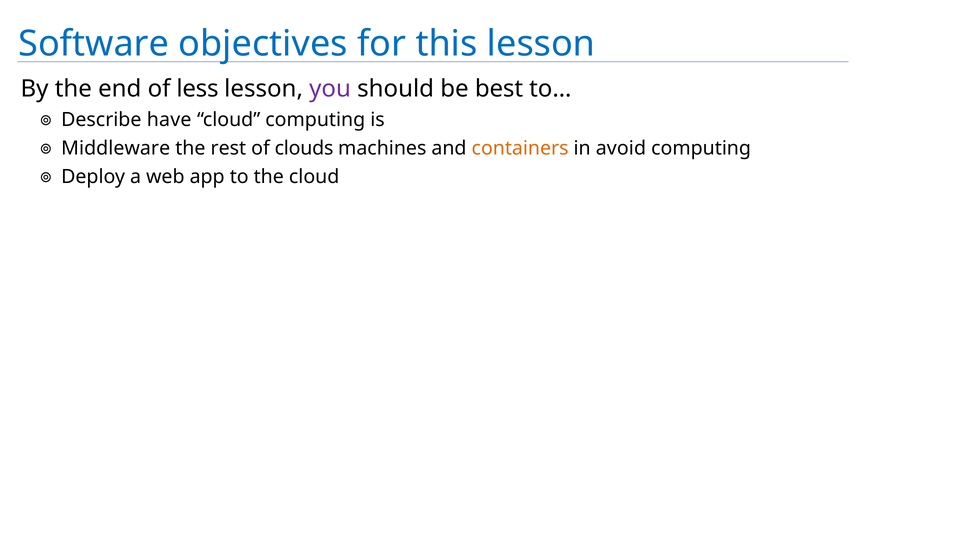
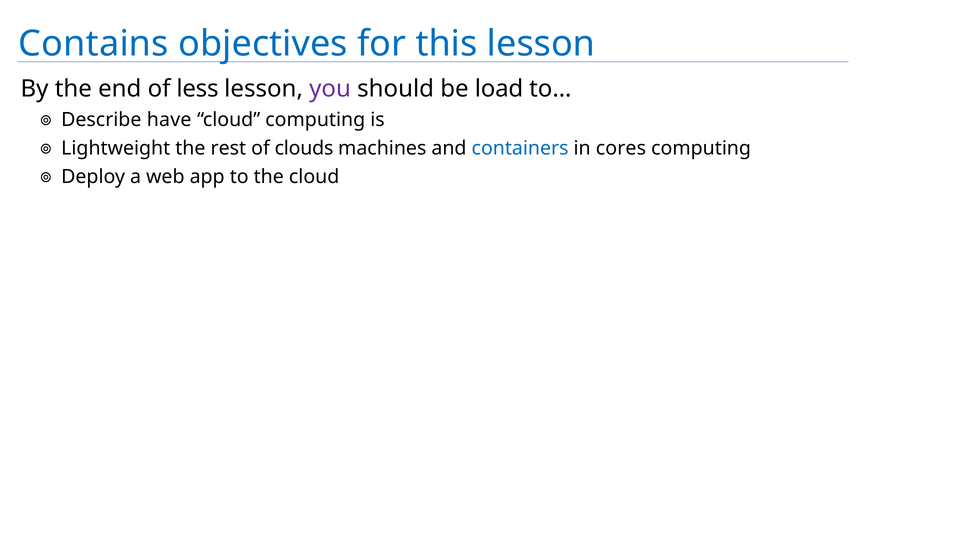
Software: Software -> Contains (94, 44)
best: best -> load (499, 89)
Middleware: Middleware -> Lightweight (116, 148)
containers colour: orange -> blue (520, 148)
avoid: avoid -> cores (621, 148)
